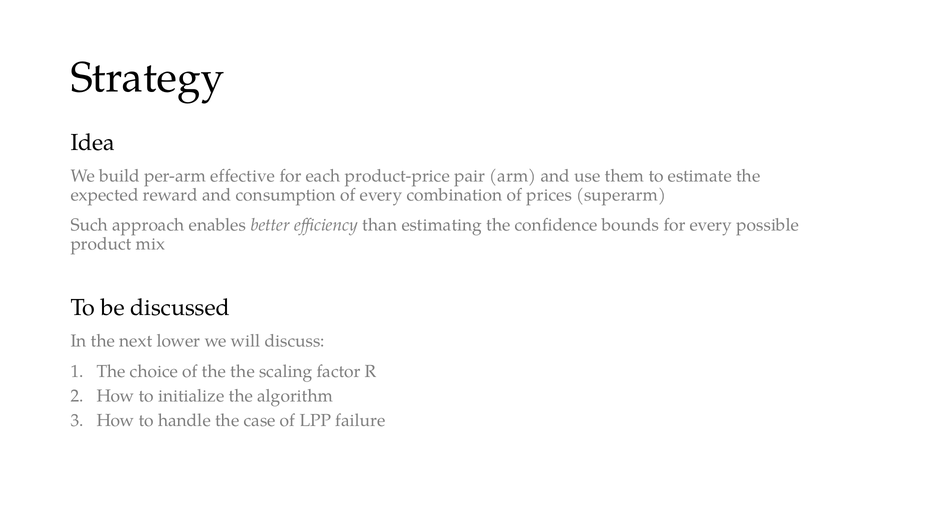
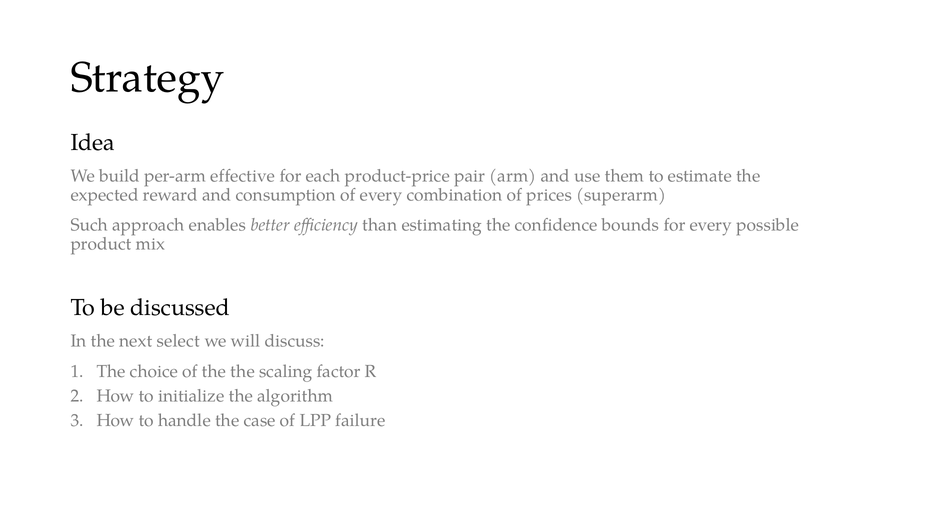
lower: lower -> select (178, 341)
